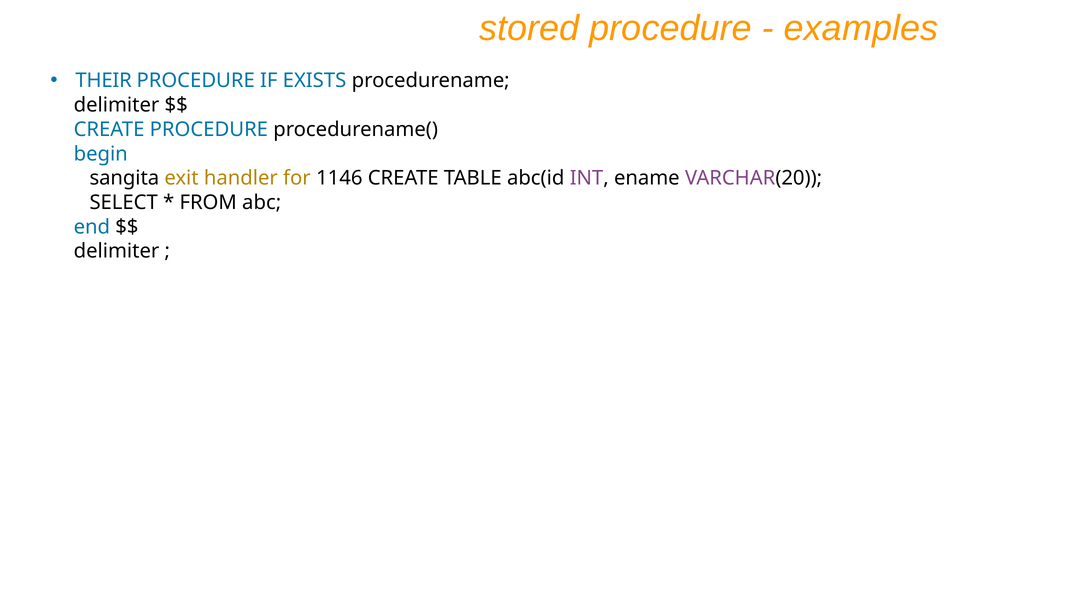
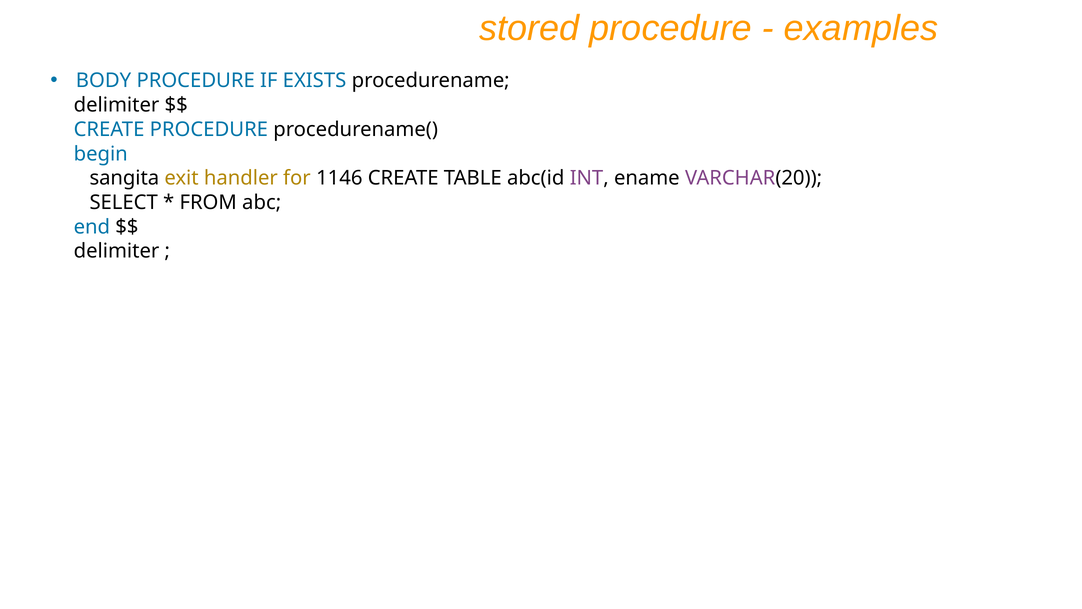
THEIR: THEIR -> BODY (104, 81)
